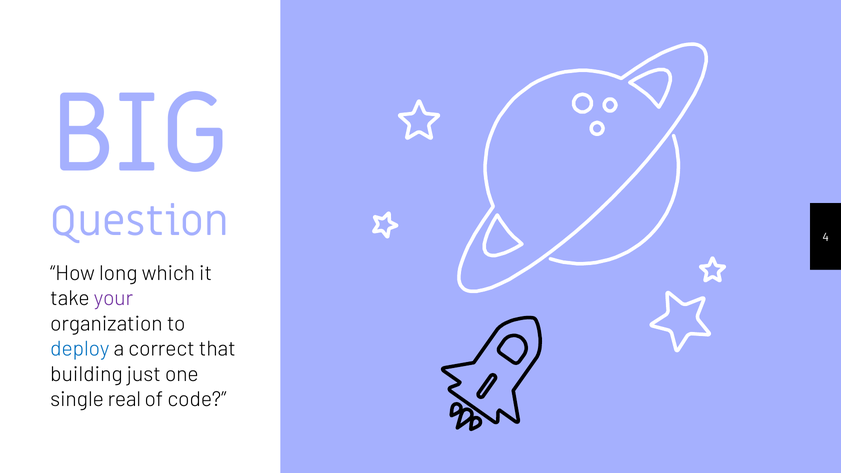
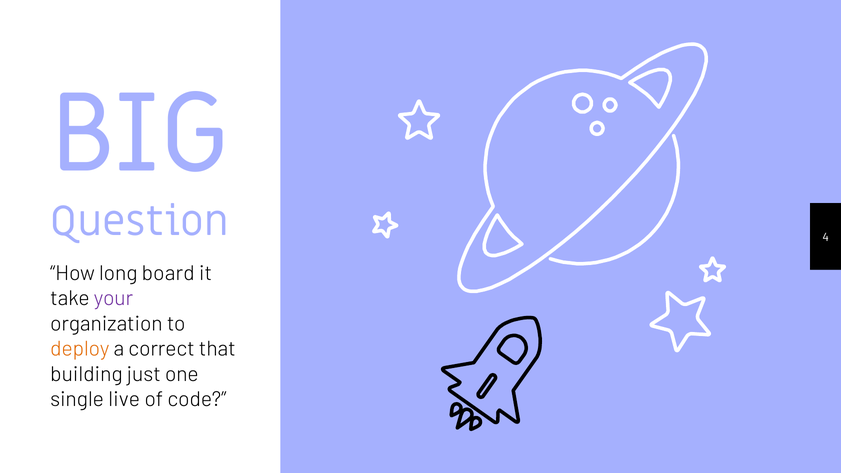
which: which -> board (168, 273)
deploy colour: blue -> orange (80, 349)
real: real -> live (124, 399)
